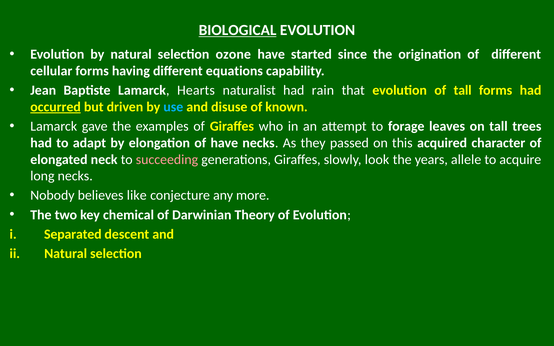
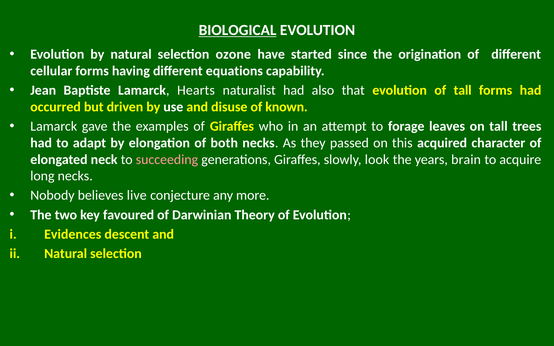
rain: rain -> also (323, 90)
occurred underline: present -> none (56, 107)
use colour: light blue -> white (173, 107)
of have: have -> both (224, 143)
allele: allele -> brain (466, 160)
like: like -> live (137, 196)
chemical: chemical -> favoured (129, 215)
Separated: Separated -> Evidences (73, 234)
